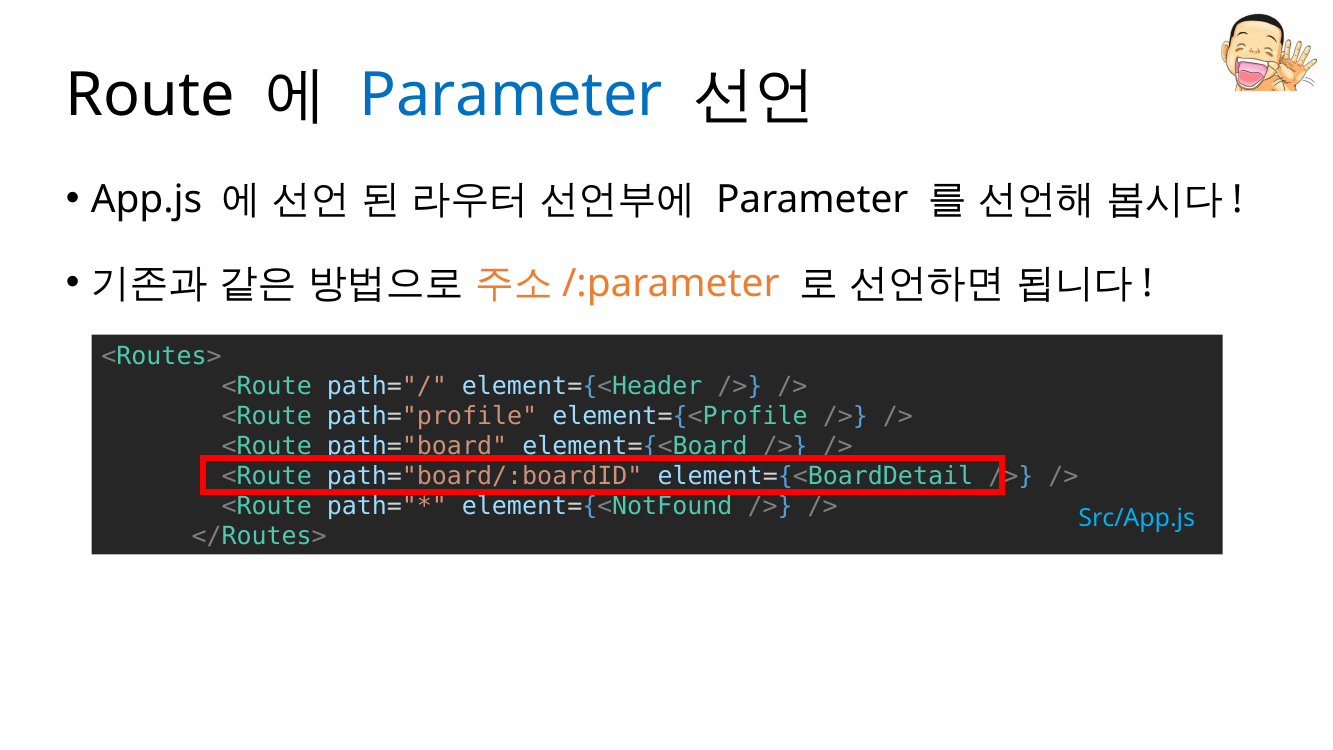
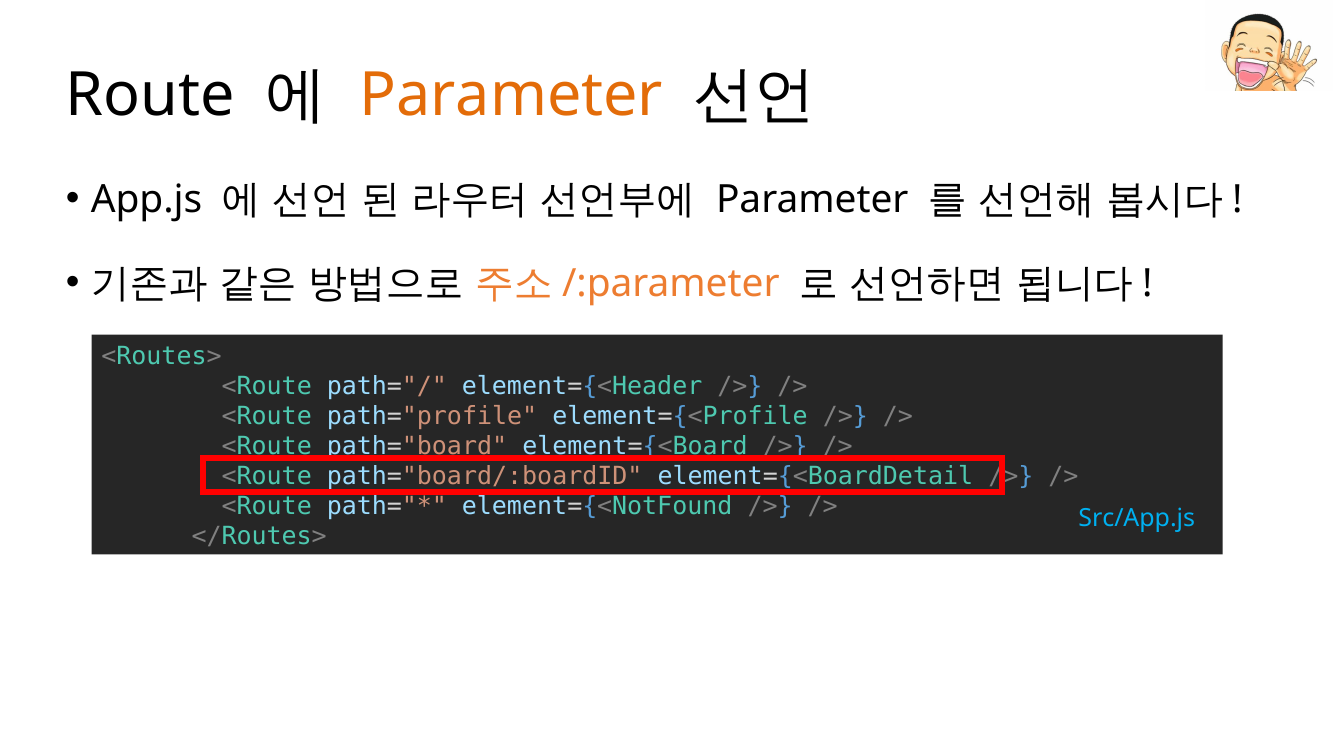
Parameter colour: blue -> orange (511, 95)
